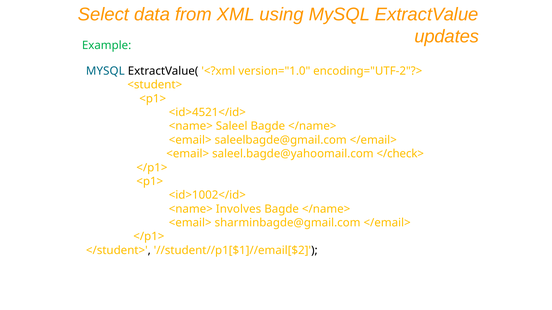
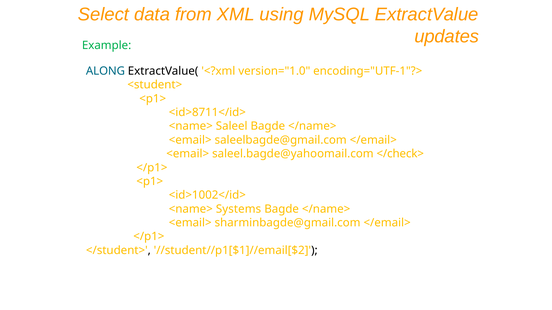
MYSQL: MYSQL -> ALONG (105, 71)
encoding="UTF-2"?>: encoding="UTF-2"?> -> encoding="UTF-1"?> (368, 71)
<id>4521</id>: <id>4521</id> -> <id>8711</id> (207, 113)
Involves: Involves -> Systems (238, 209)
